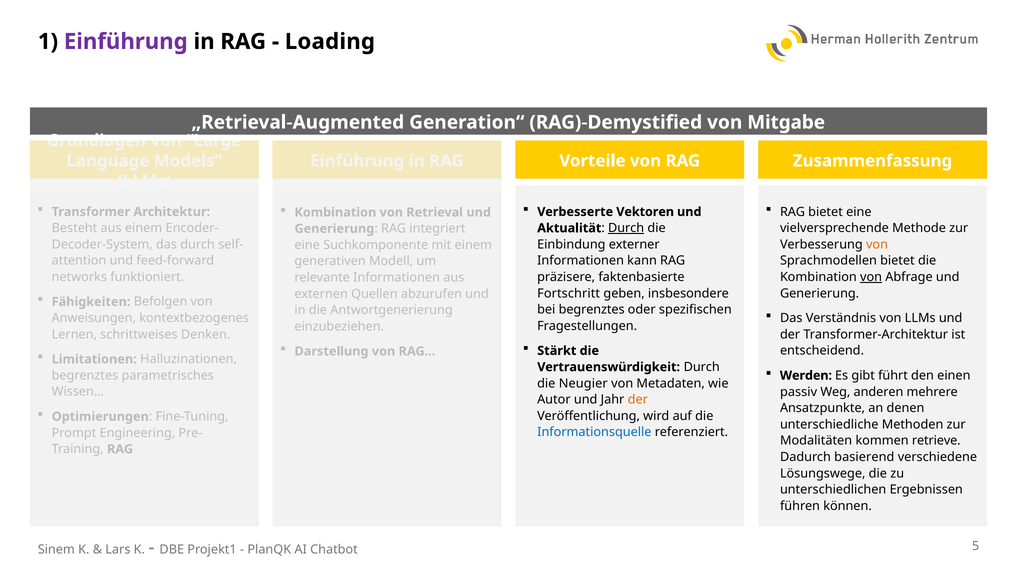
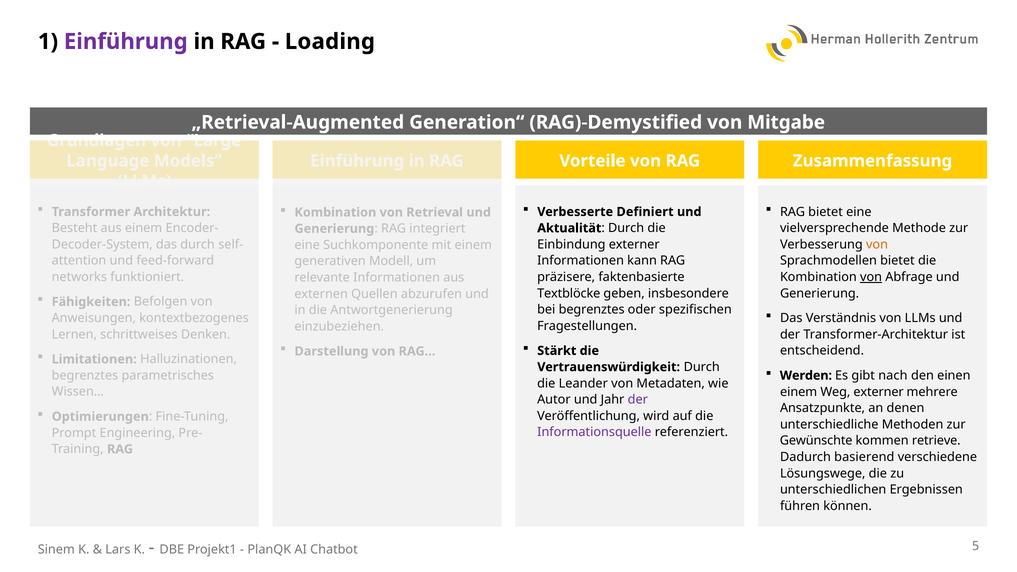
Vektoren: Vektoren -> Definiert (645, 212)
Durch underline: present -> none (626, 228)
Fortschritt: Fortschritt -> Textblöcke (569, 293)
führt: führt -> nach (893, 376)
Neugier: Neugier -> Leander (583, 383)
passiv: passiv -> einem (799, 392)
Weg anderen: anderen -> externer (879, 392)
der colour: orange -> purple (638, 400)
Informationsquelle colour: blue -> purple (594, 432)
Modalitäten: Modalitäten -> Gewünschte (816, 441)
